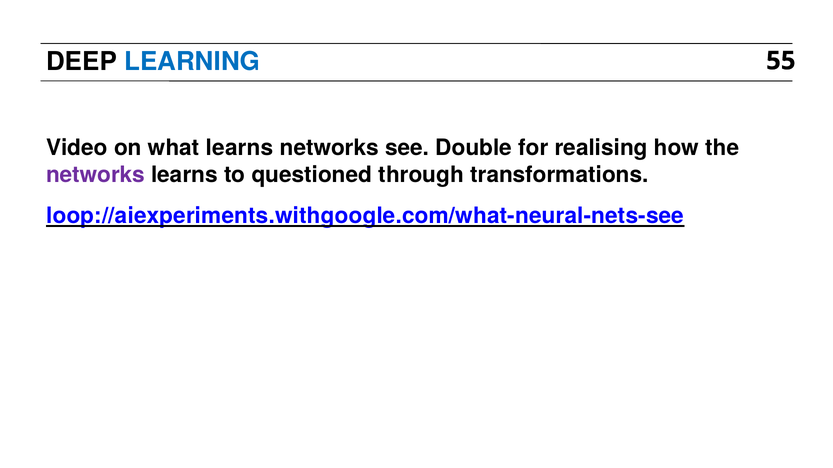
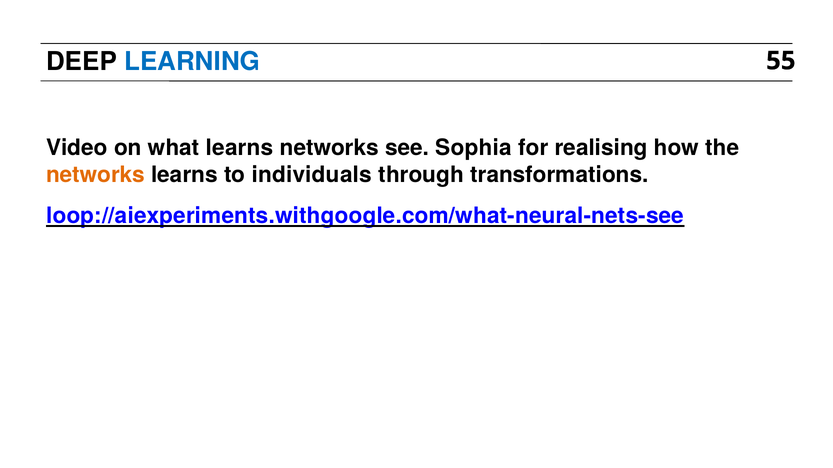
Double: Double -> Sophia (474, 148)
networks colour: purple -> orange (96, 175)
questioned: questioned -> individuals (312, 175)
